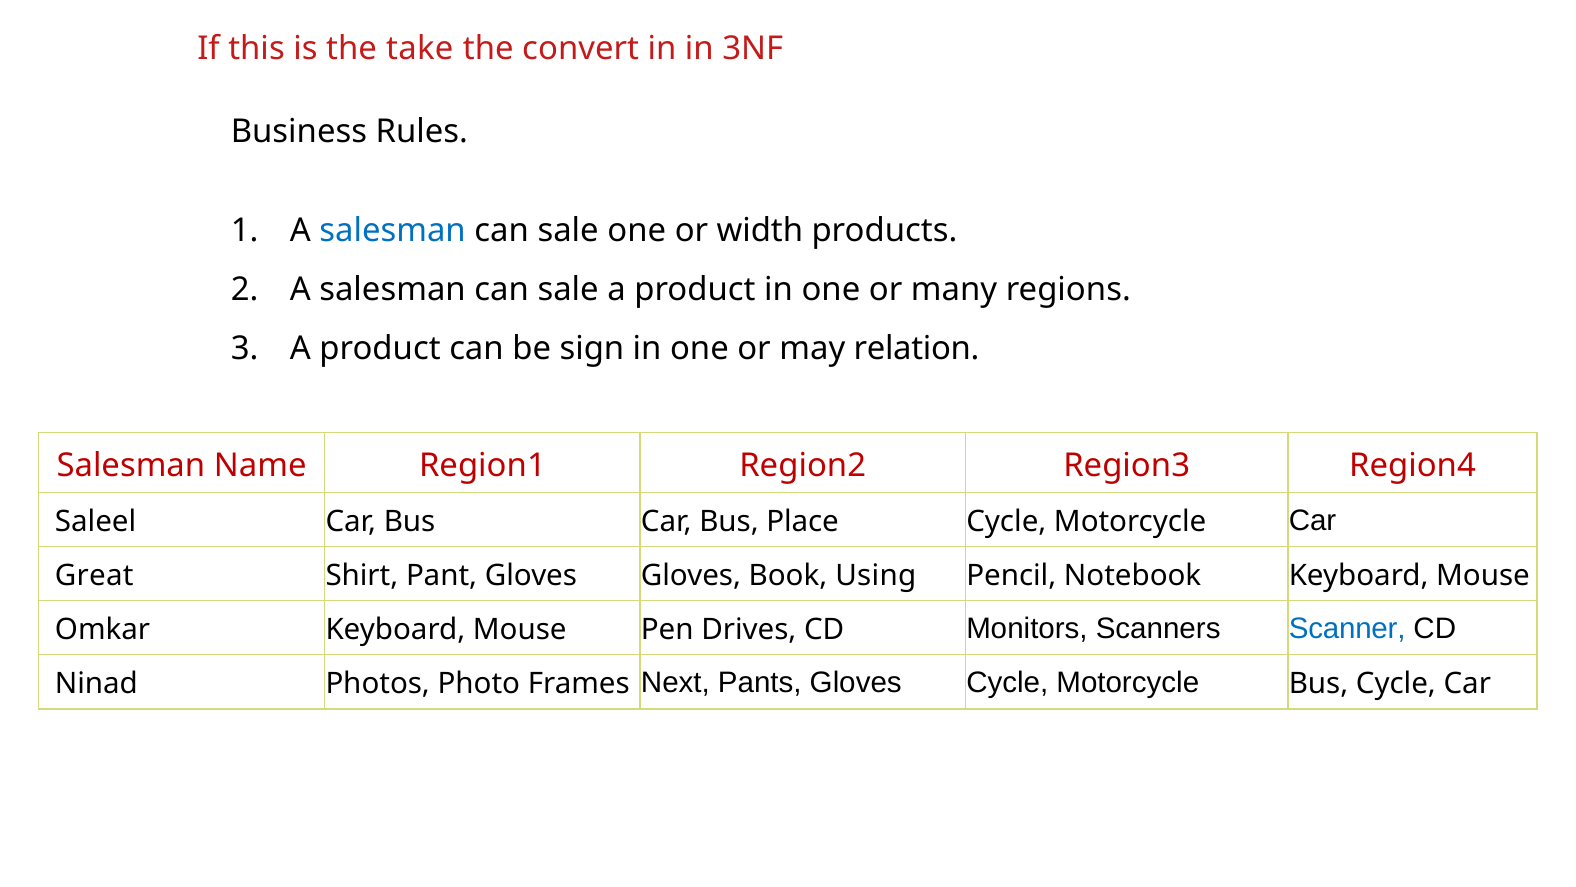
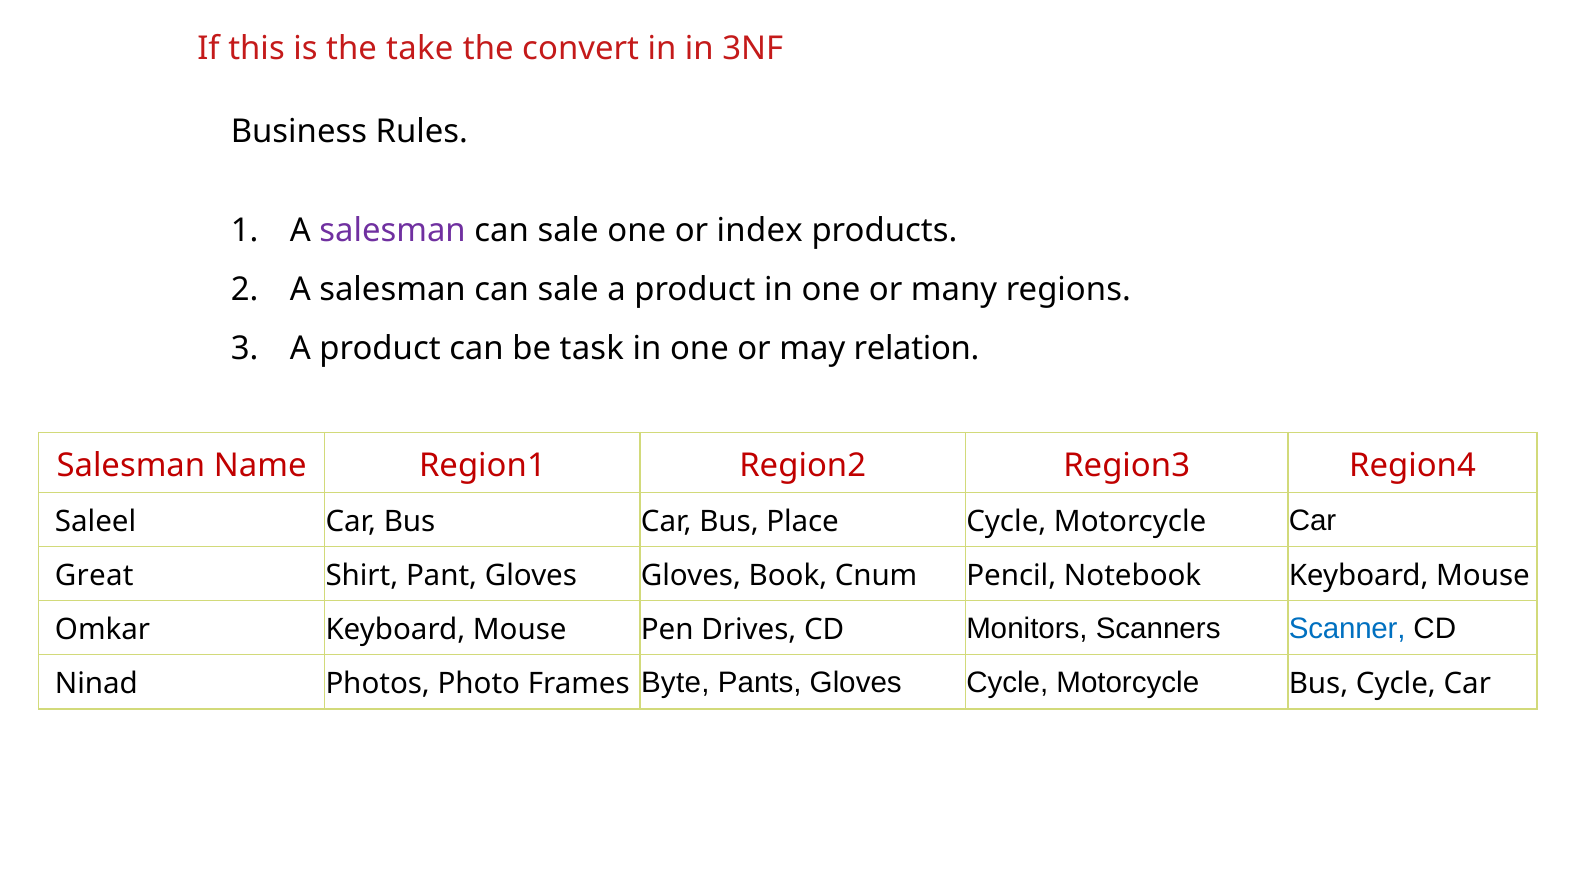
salesman colour: blue -> purple (393, 230)
width: width -> index (760, 230)
sign: sign -> task (592, 348)
Using: Using -> Cnum (876, 576)
Next: Next -> Byte (675, 683)
